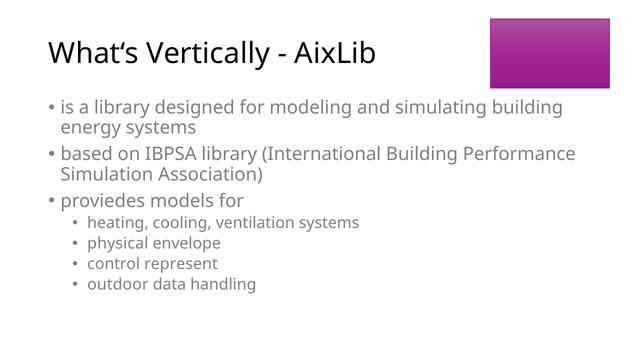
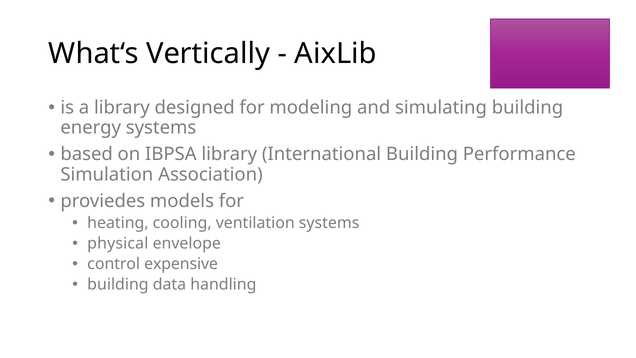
represent: represent -> expensive (181, 264)
outdoor: outdoor -> building (118, 284)
